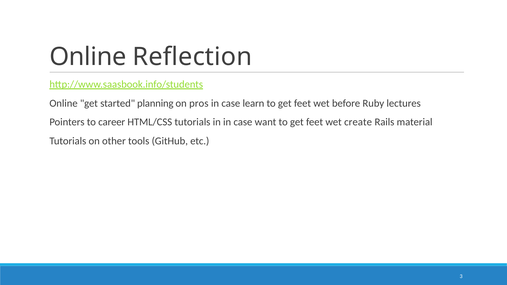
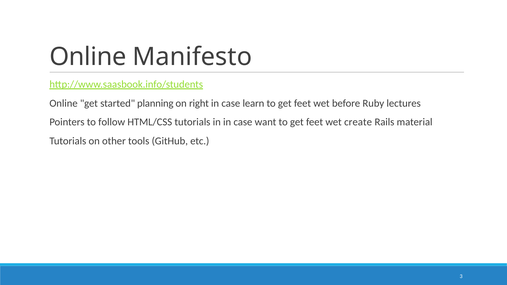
Reflection: Reflection -> Manifesto (192, 57)
pros: pros -> right (199, 103)
career: career -> follow (112, 122)
